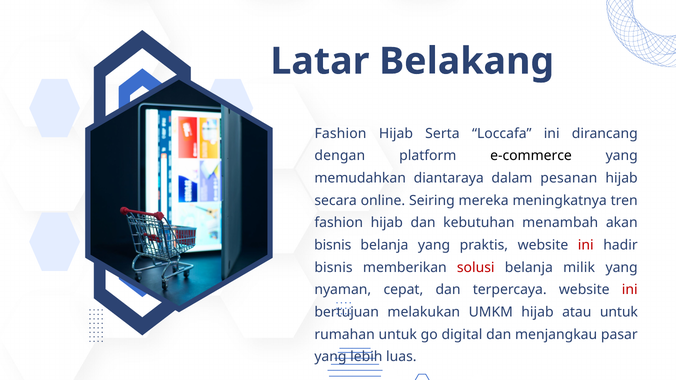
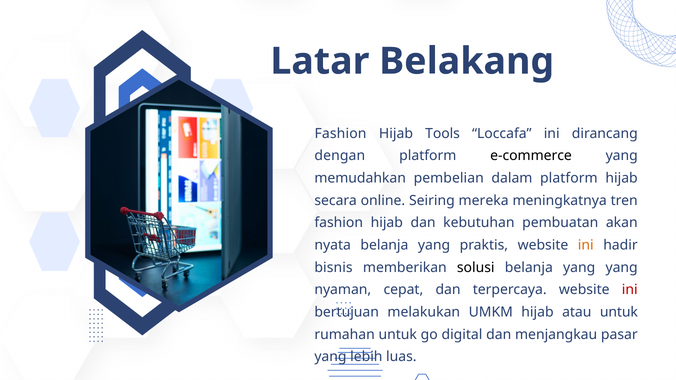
Serta: Serta -> Tools (443, 134)
diantaraya: diantaraya -> pembelian (449, 178)
dalam pesanan: pesanan -> platform (569, 178)
menambah: menambah -> pembuatan (560, 223)
bisnis: bisnis -> nyata (333, 245)
ini colour: red -> orange (586, 245)
solusi colour: red -> black (476, 268)
milik: milik -> yang (579, 268)
